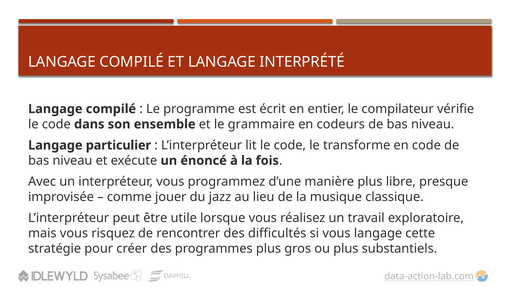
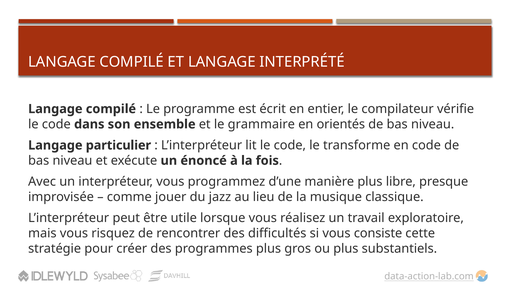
codeurs: codeurs -> orientés (341, 124)
vous langage: langage -> consiste (378, 233)
